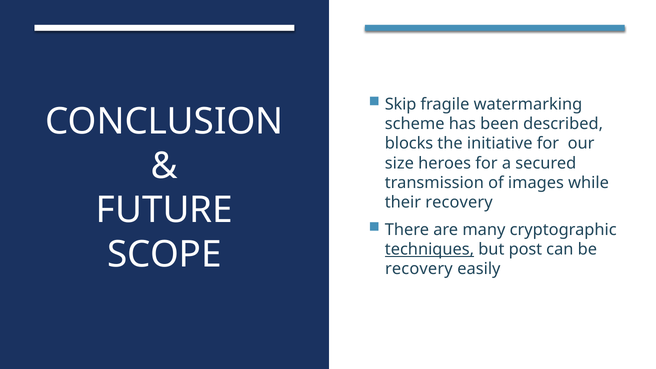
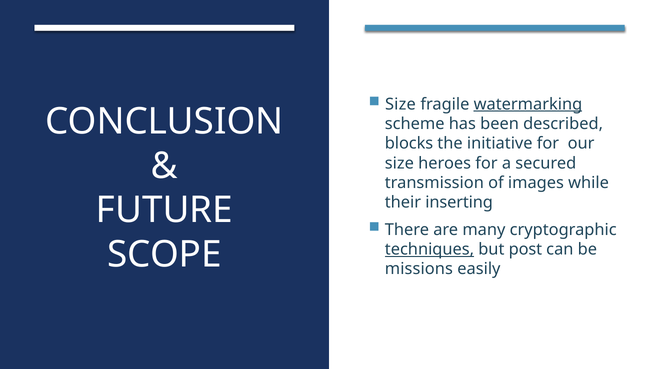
Skip: Skip -> Size (400, 104)
watermarking underline: none -> present (528, 104)
their recovery: recovery -> inserting (459, 203)
recovery: recovery -> missions (419, 269)
